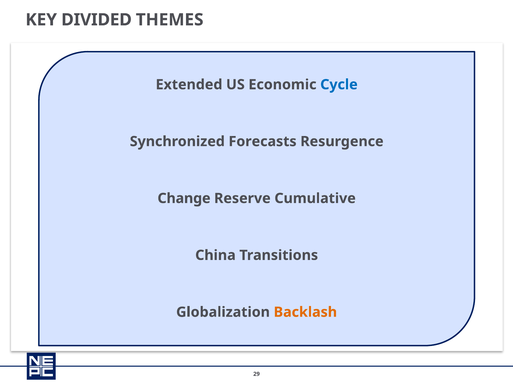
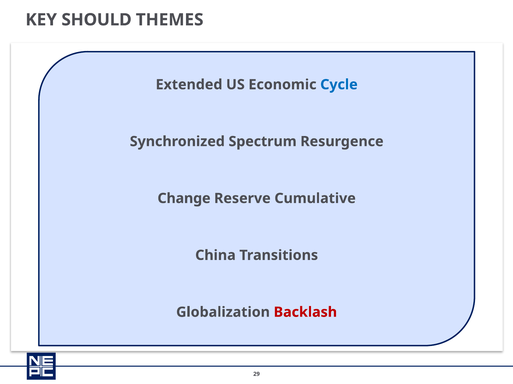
DIVIDED: DIVIDED -> SHOULD (97, 20)
Forecasts: Forecasts -> Spectrum (263, 142)
Backlash colour: orange -> red (305, 313)
